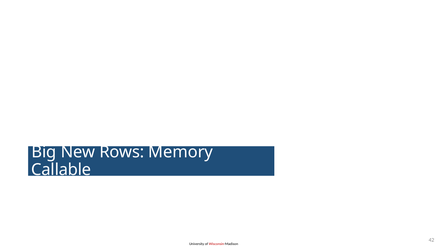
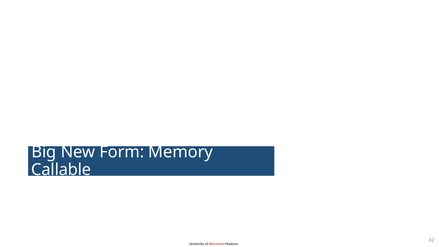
Rows: Rows -> Form (122, 152)
